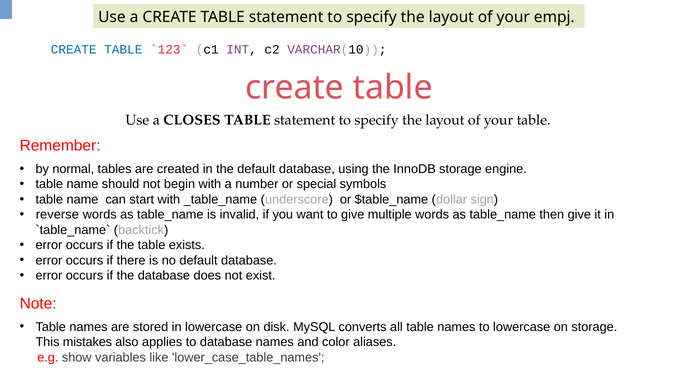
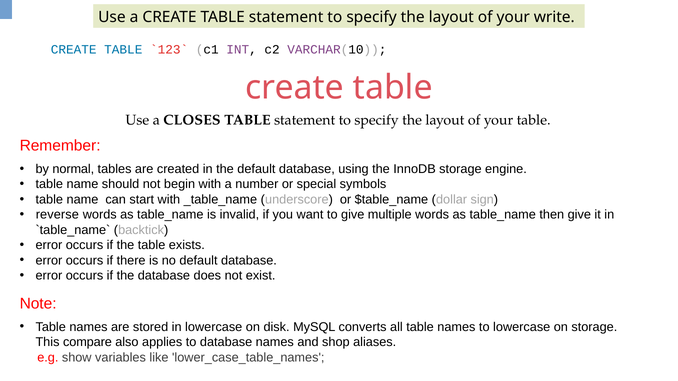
empj: empj -> write (554, 17)
mistakes: mistakes -> compare (87, 342)
color: color -> shop (336, 342)
